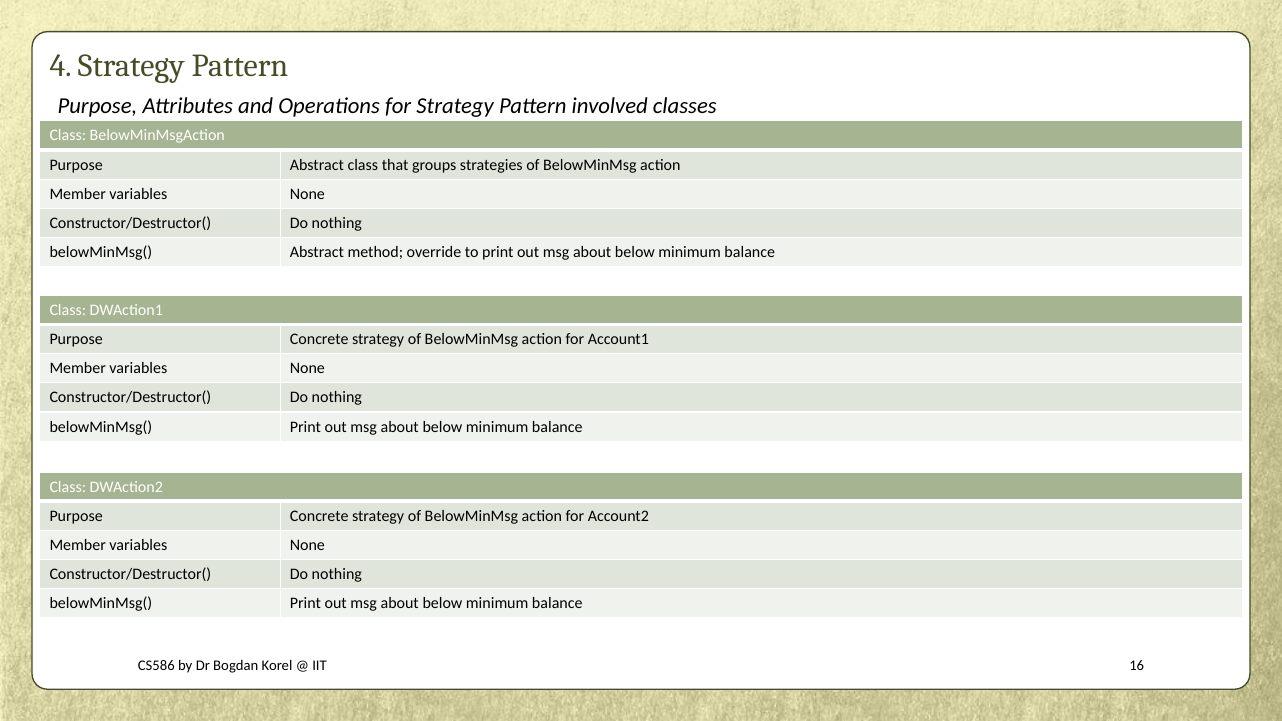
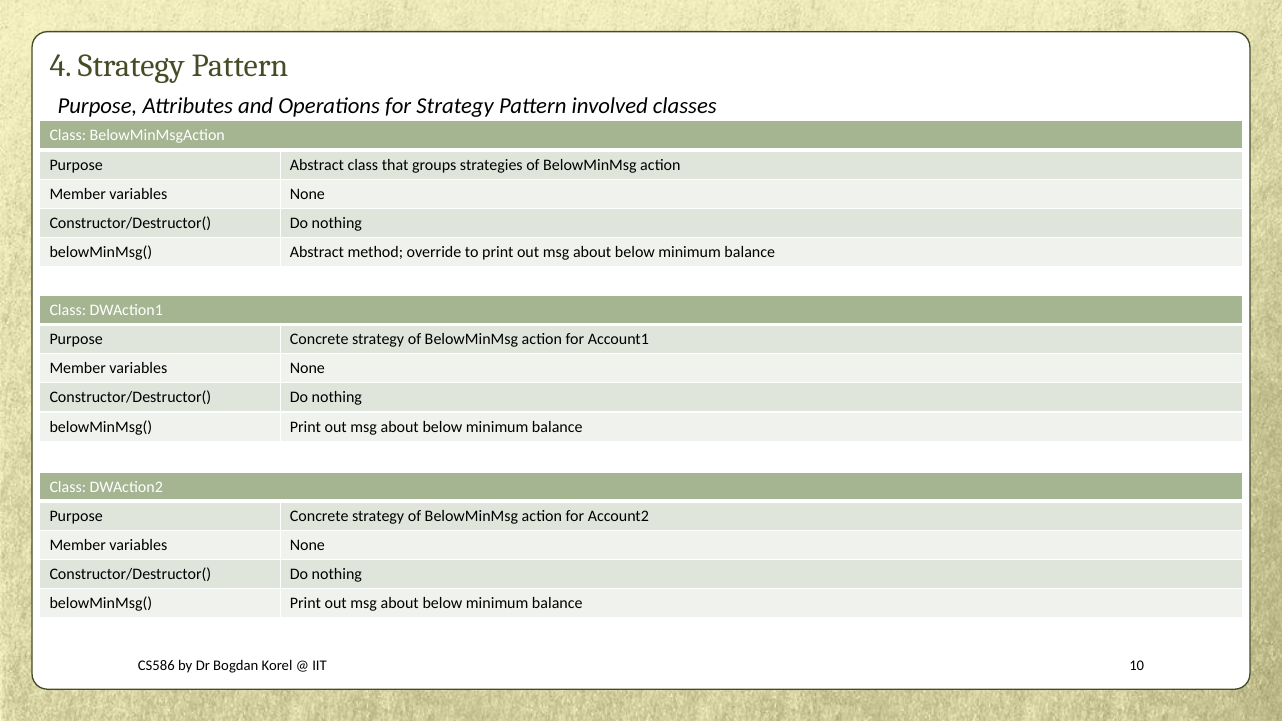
16: 16 -> 10 (1137, 666)
